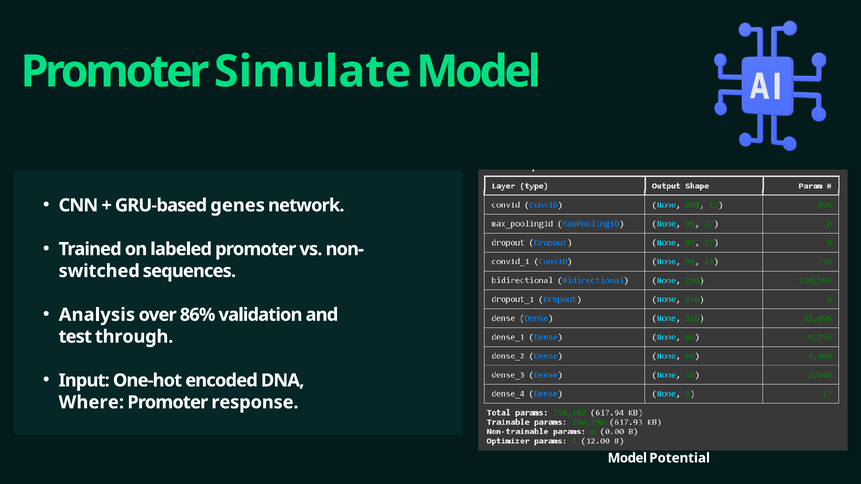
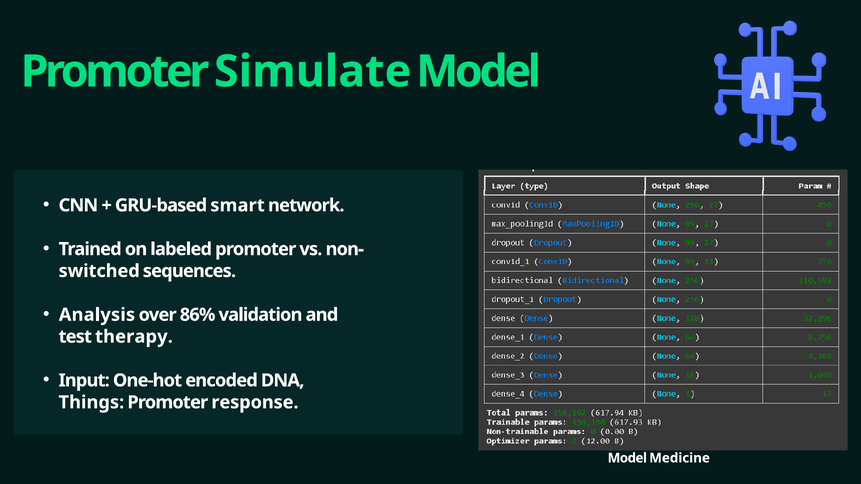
genes: genes -> smart (238, 205)
through: through -> therapy (134, 337)
Where: Where -> Things (91, 403)
Potential: Potential -> Medicine (680, 458)
